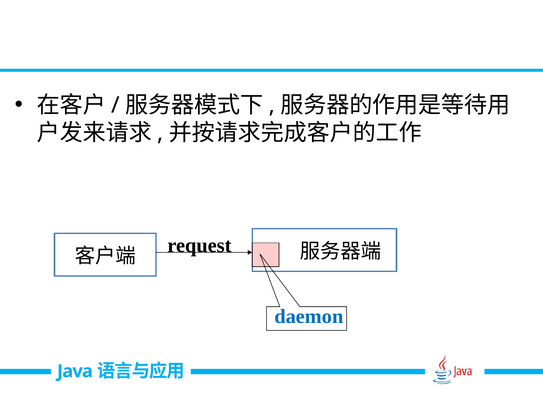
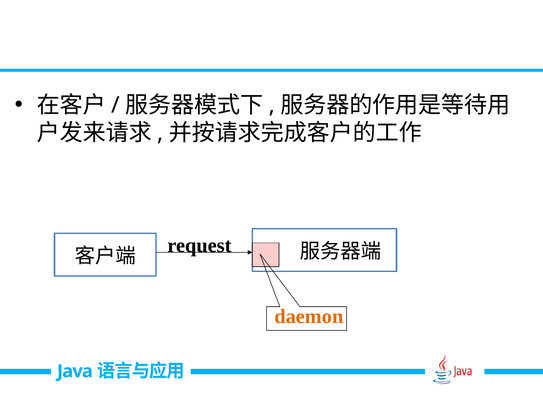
daemon colour: blue -> orange (309, 317)
